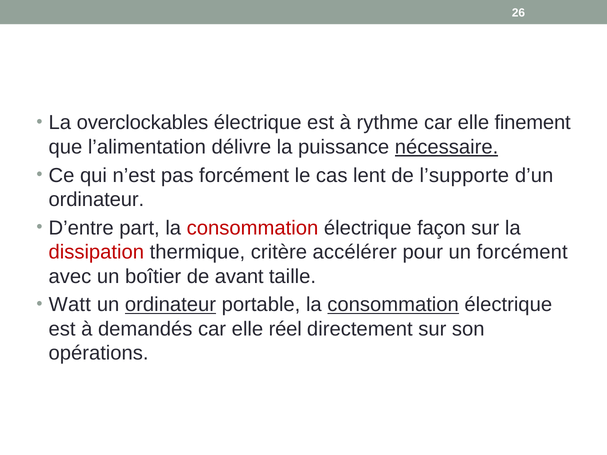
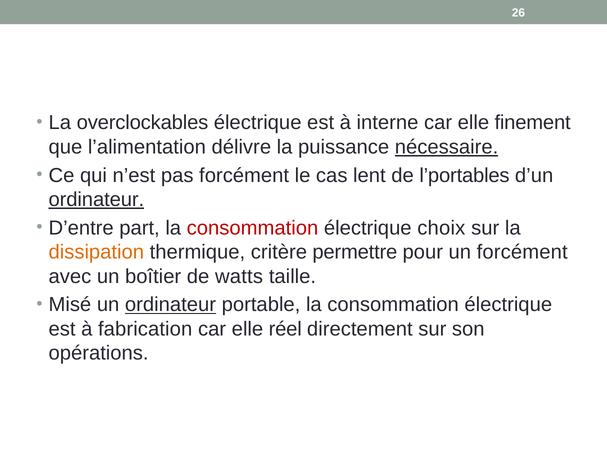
rythme: rythme -> interne (388, 123)
l’supporte: l’supporte -> l’portables (465, 175)
ordinateur underline: none -> present (96, 200)
façon: façon -> choix (441, 228)
dissipation colour: red -> orange (96, 252)
accélérer: accélérer -> permettre (355, 252)
avant: avant -> watts (239, 277)
Watt: Watt -> Misé (70, 305)
consommation underline: present -> none (393, 305)
demandés: demandés -> fabrication (145, 329)
